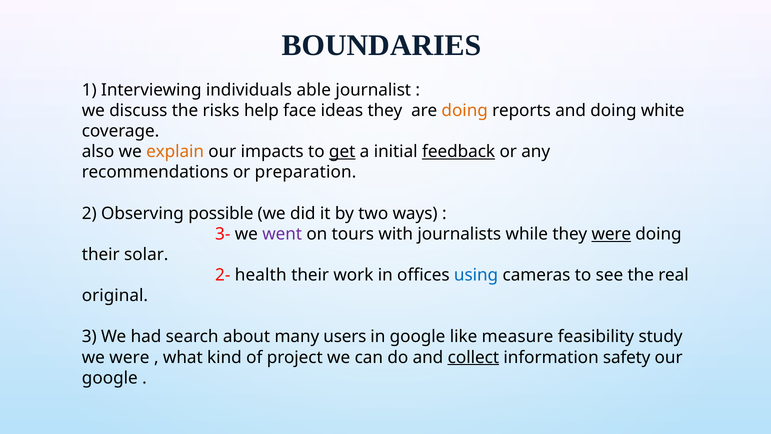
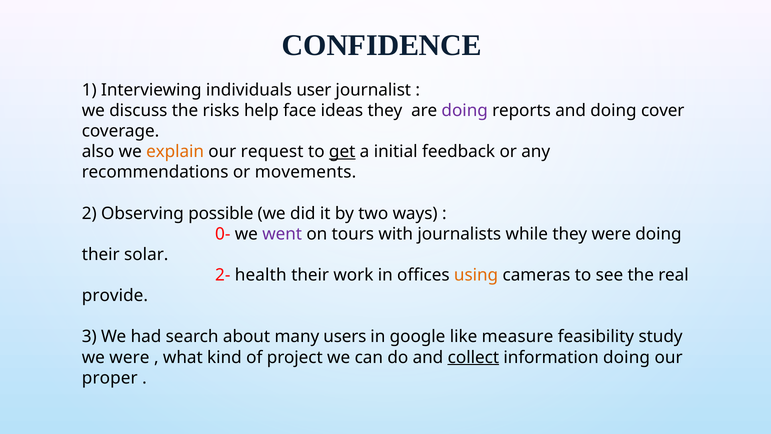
BOUNDARIES: BOUNDARIES -> CONFIDENCE (382, 45)
able: able -> user (314, 90)
doing colour: orange -> purple (465, 111)
white: white -> cover (663, 111)
impacts: impacts -> request (272, 152)
feedback underline: present -> none (459, 152)
preparation: preparation -> movements (306, 172)
3-: 3- -> 0- (223, 234)
were underline: present -> none (611, 234)
using colour: blue -> orange (476, 275)
original: original -> provide (115, 295)
information safety: safety -> doing (627, 357)
google: google -> proper (110, 378)
